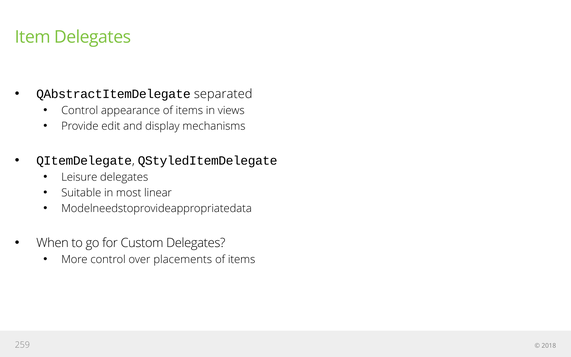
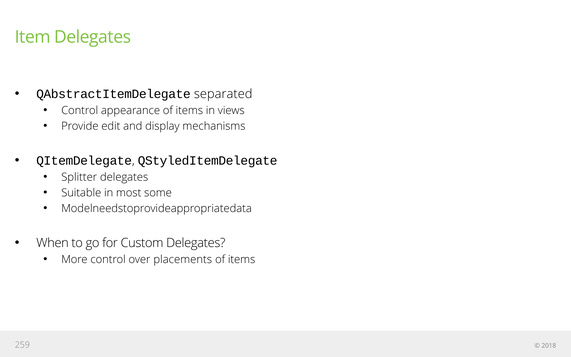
Leisure: Leisure -> Splitter (79, 177)
linear: linear -> some (158, 193)
